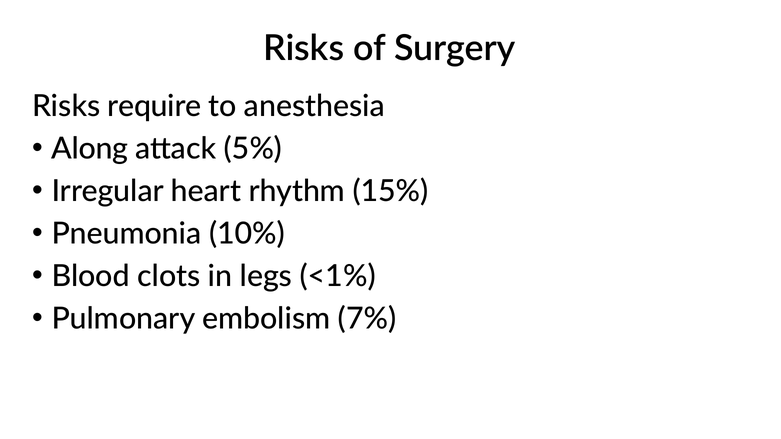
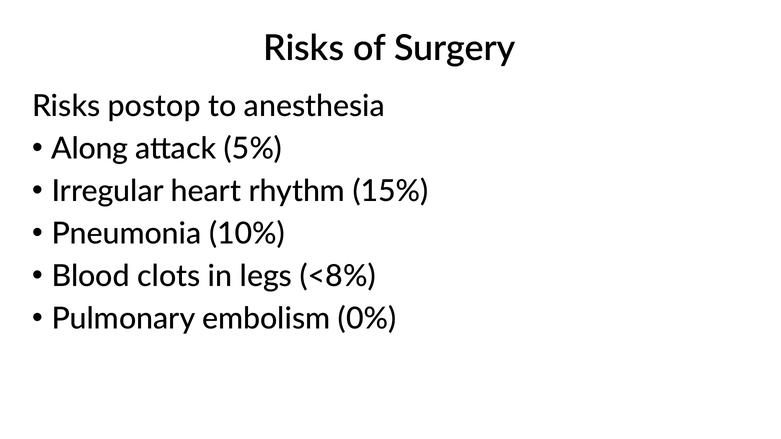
require: require -> postop (154, 106)
<1%: <1% -> <8% (338, 277)
7%: 7% -> 0% (367, 319)
